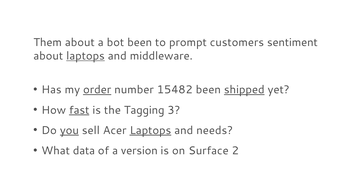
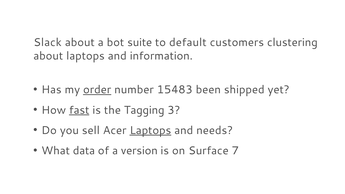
Them: Them -> Slack (48, 42)
bot been: been -> suite (140, 42)
prompt: prompt -> default (188, 42)
sentiment: sentiment -> clustering (292, 42)
laptops underline: present -> none (85, 56)
middleware: middleware -> information (161, 56)
15482: 15482 -> 15483 (175, 90)
shipped underline: present -> none (244, 90)
you underline: present -> none (69, 130)
2: 2 -> 7 (235, 151)
